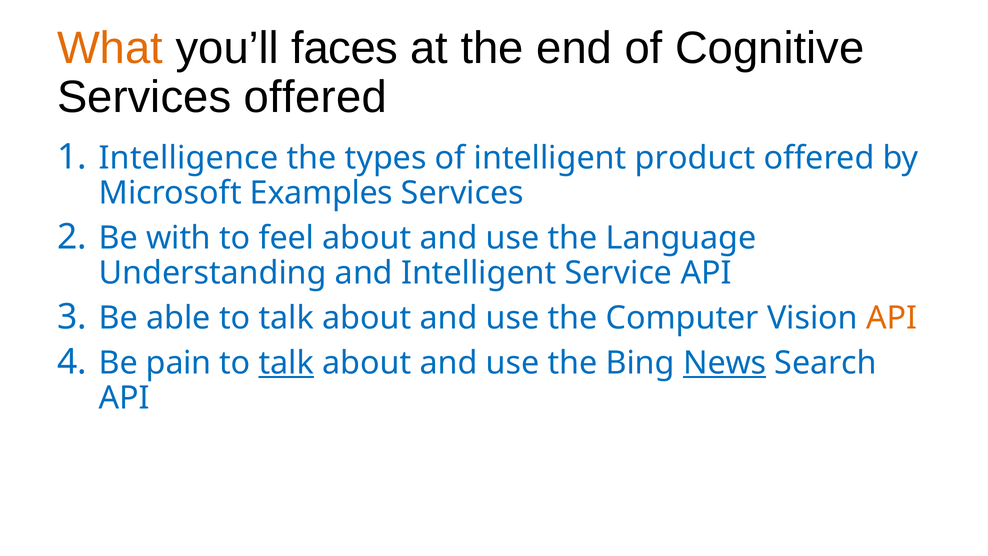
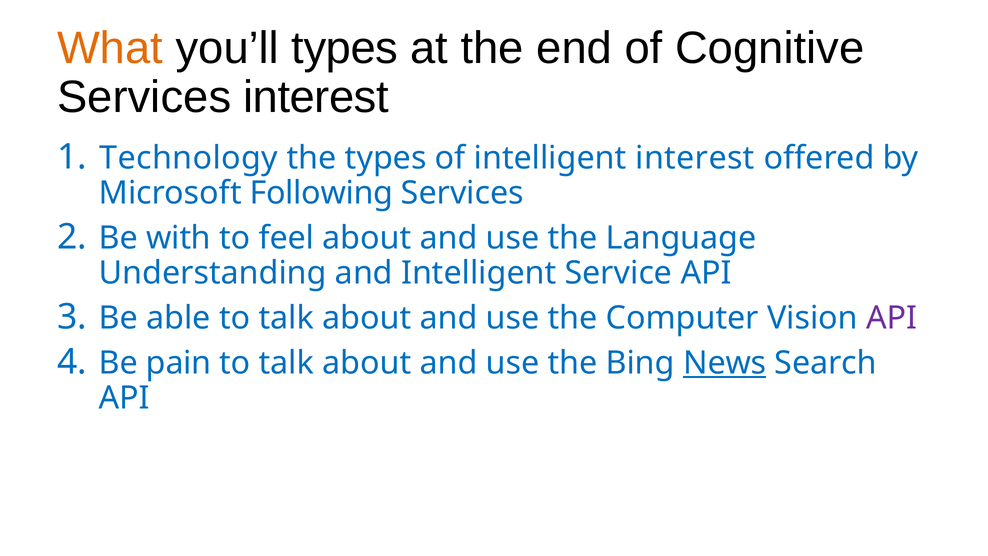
you’ll faces: faces -> types (345, 48)
Services offered: offered -> interest (316, 97)
Intelligence: Intelligence -> Technology (189, 158)
intelligent product: product -> interest (695, 158)
Examples: Examples -> Following (321, 193)
API colour: orange -> purple (892, 318)
talk underline: present -> none (286, 363)
